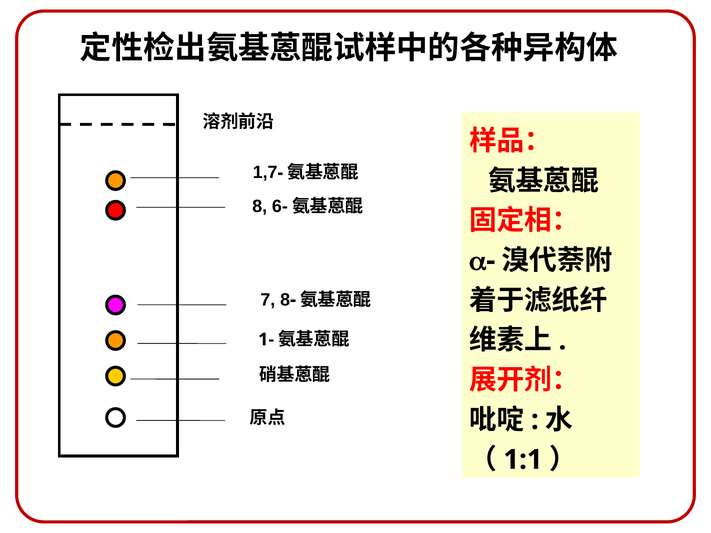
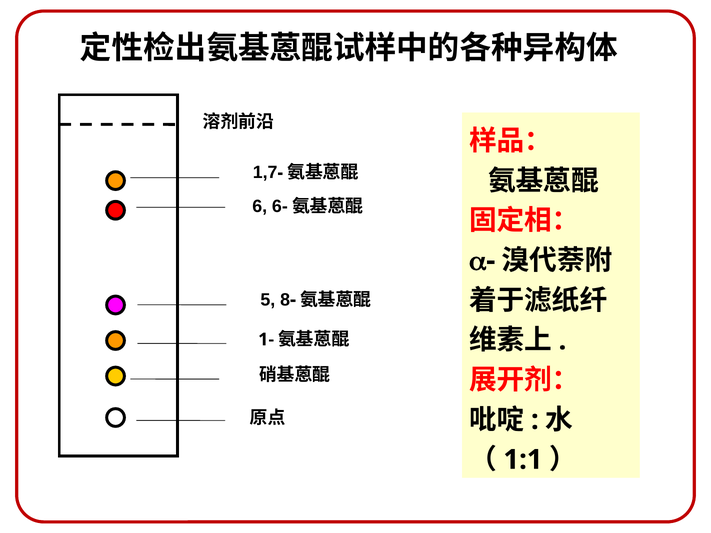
8: 8 -> 6 (260, 207)
7: 7 -> 5 (268, 300)
